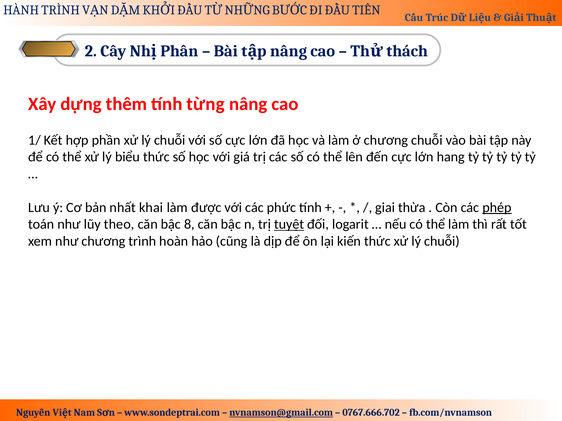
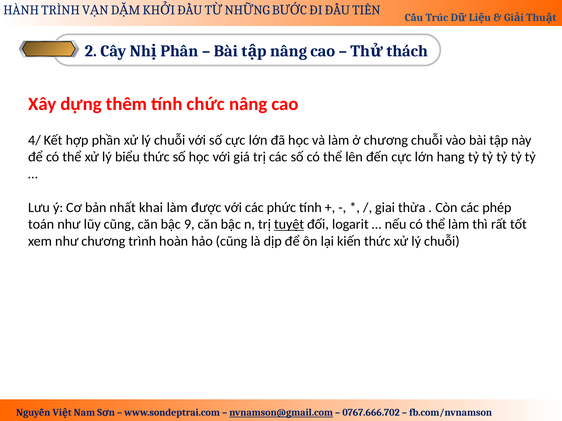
từng: từng -> chức (206, 104)
1/: 1/ -> 4/ (34, 140)
phép underline: present -> none (497, 208)
lũy theo: theo -> cũng (119, 225)
8: 8 -> 9 (189, 225)
